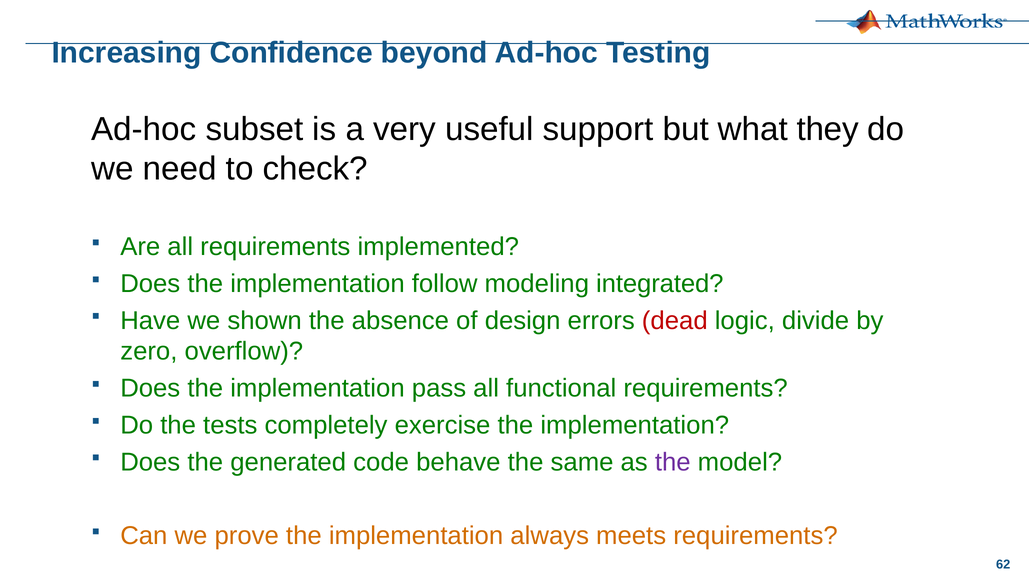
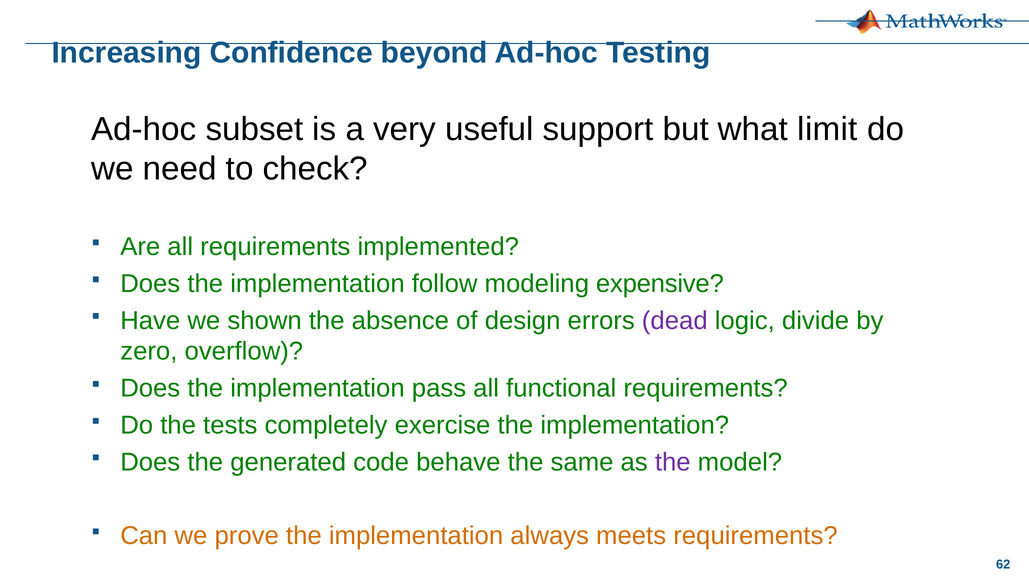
they: they -> limit (827, 129)
integrated: integrated -> expensive (660, 284)
dead colour: red -> purple (675, 320)
